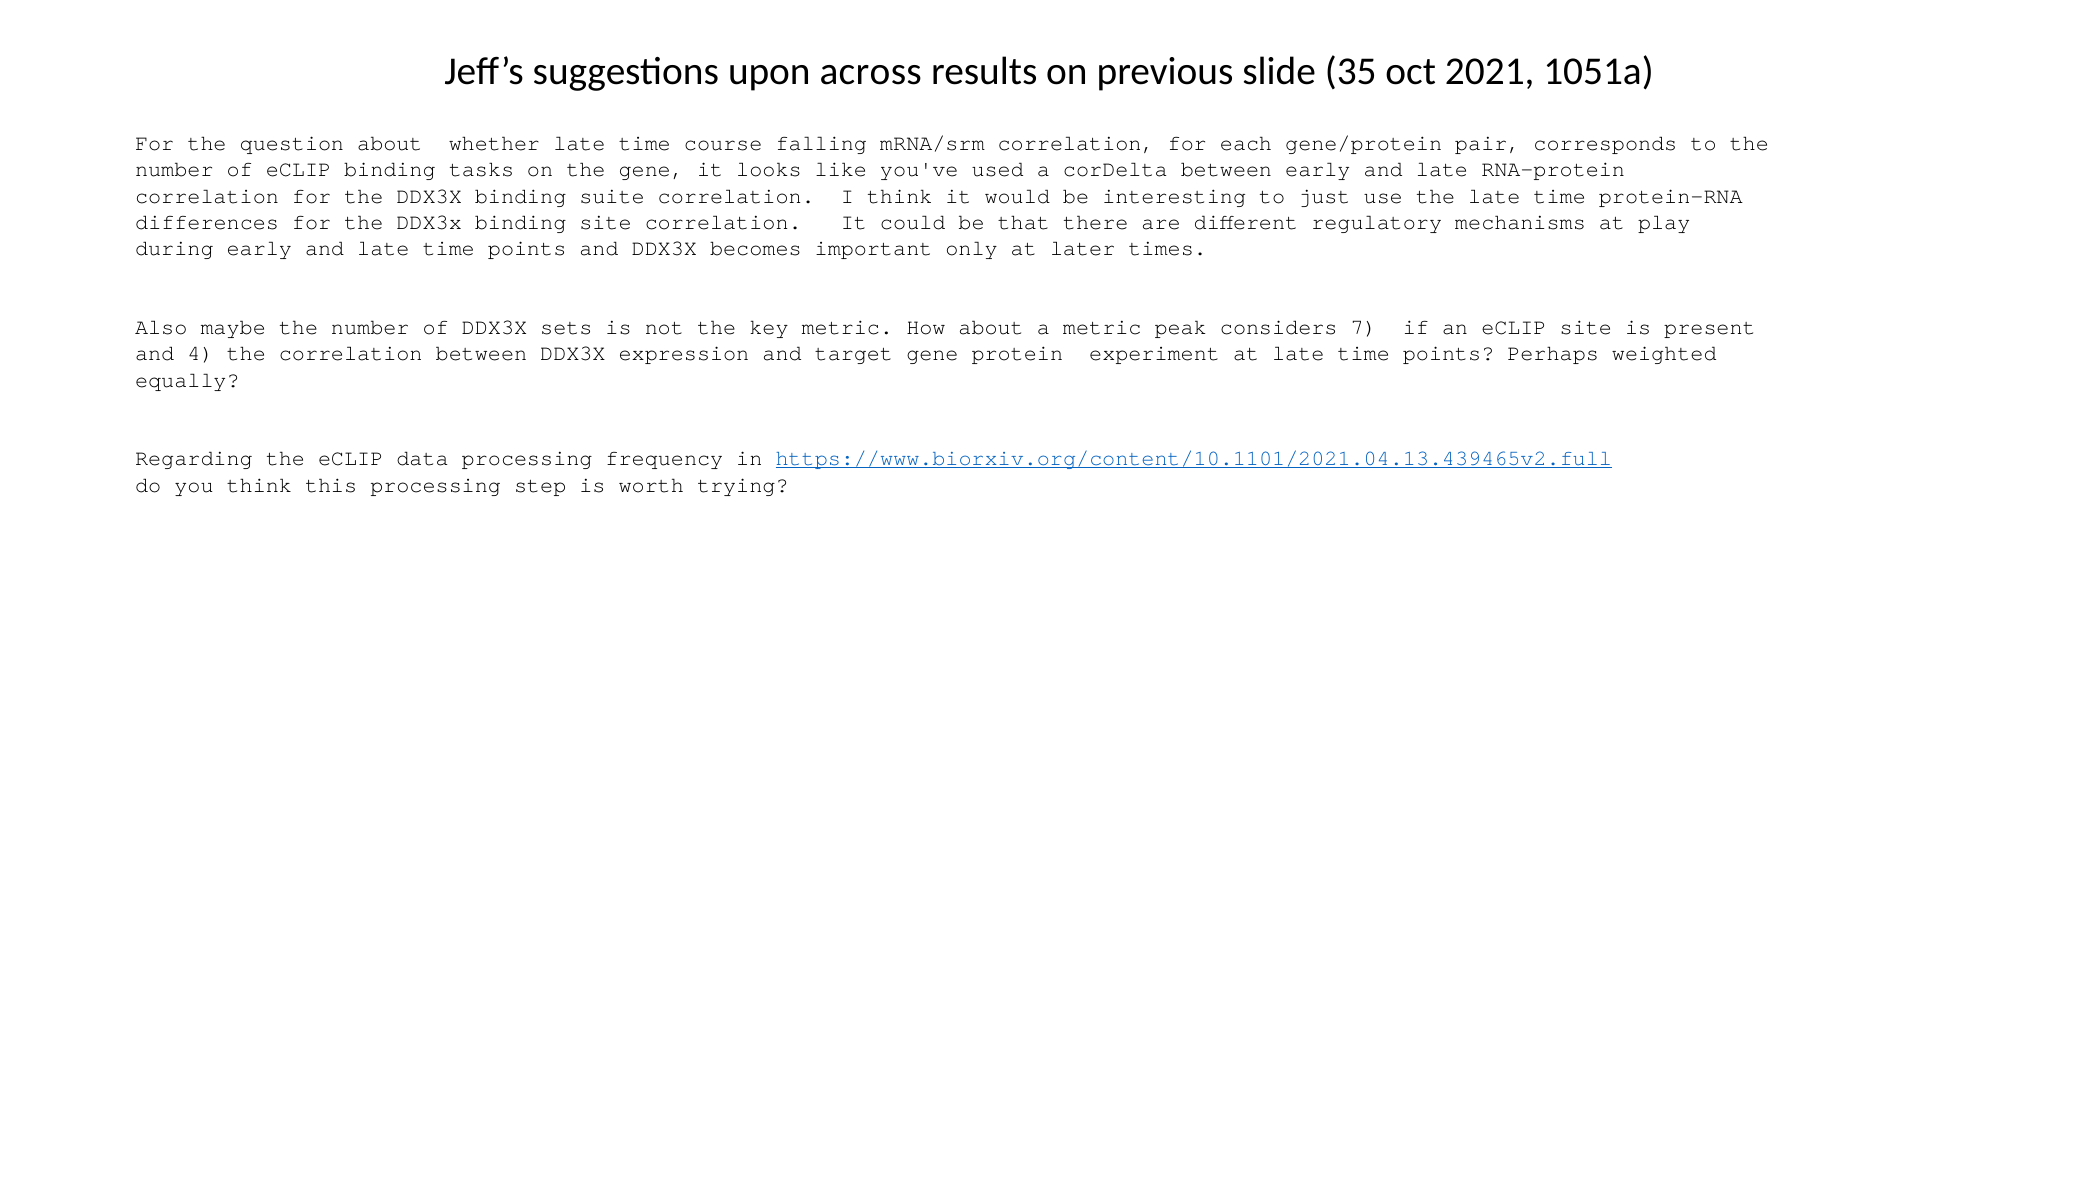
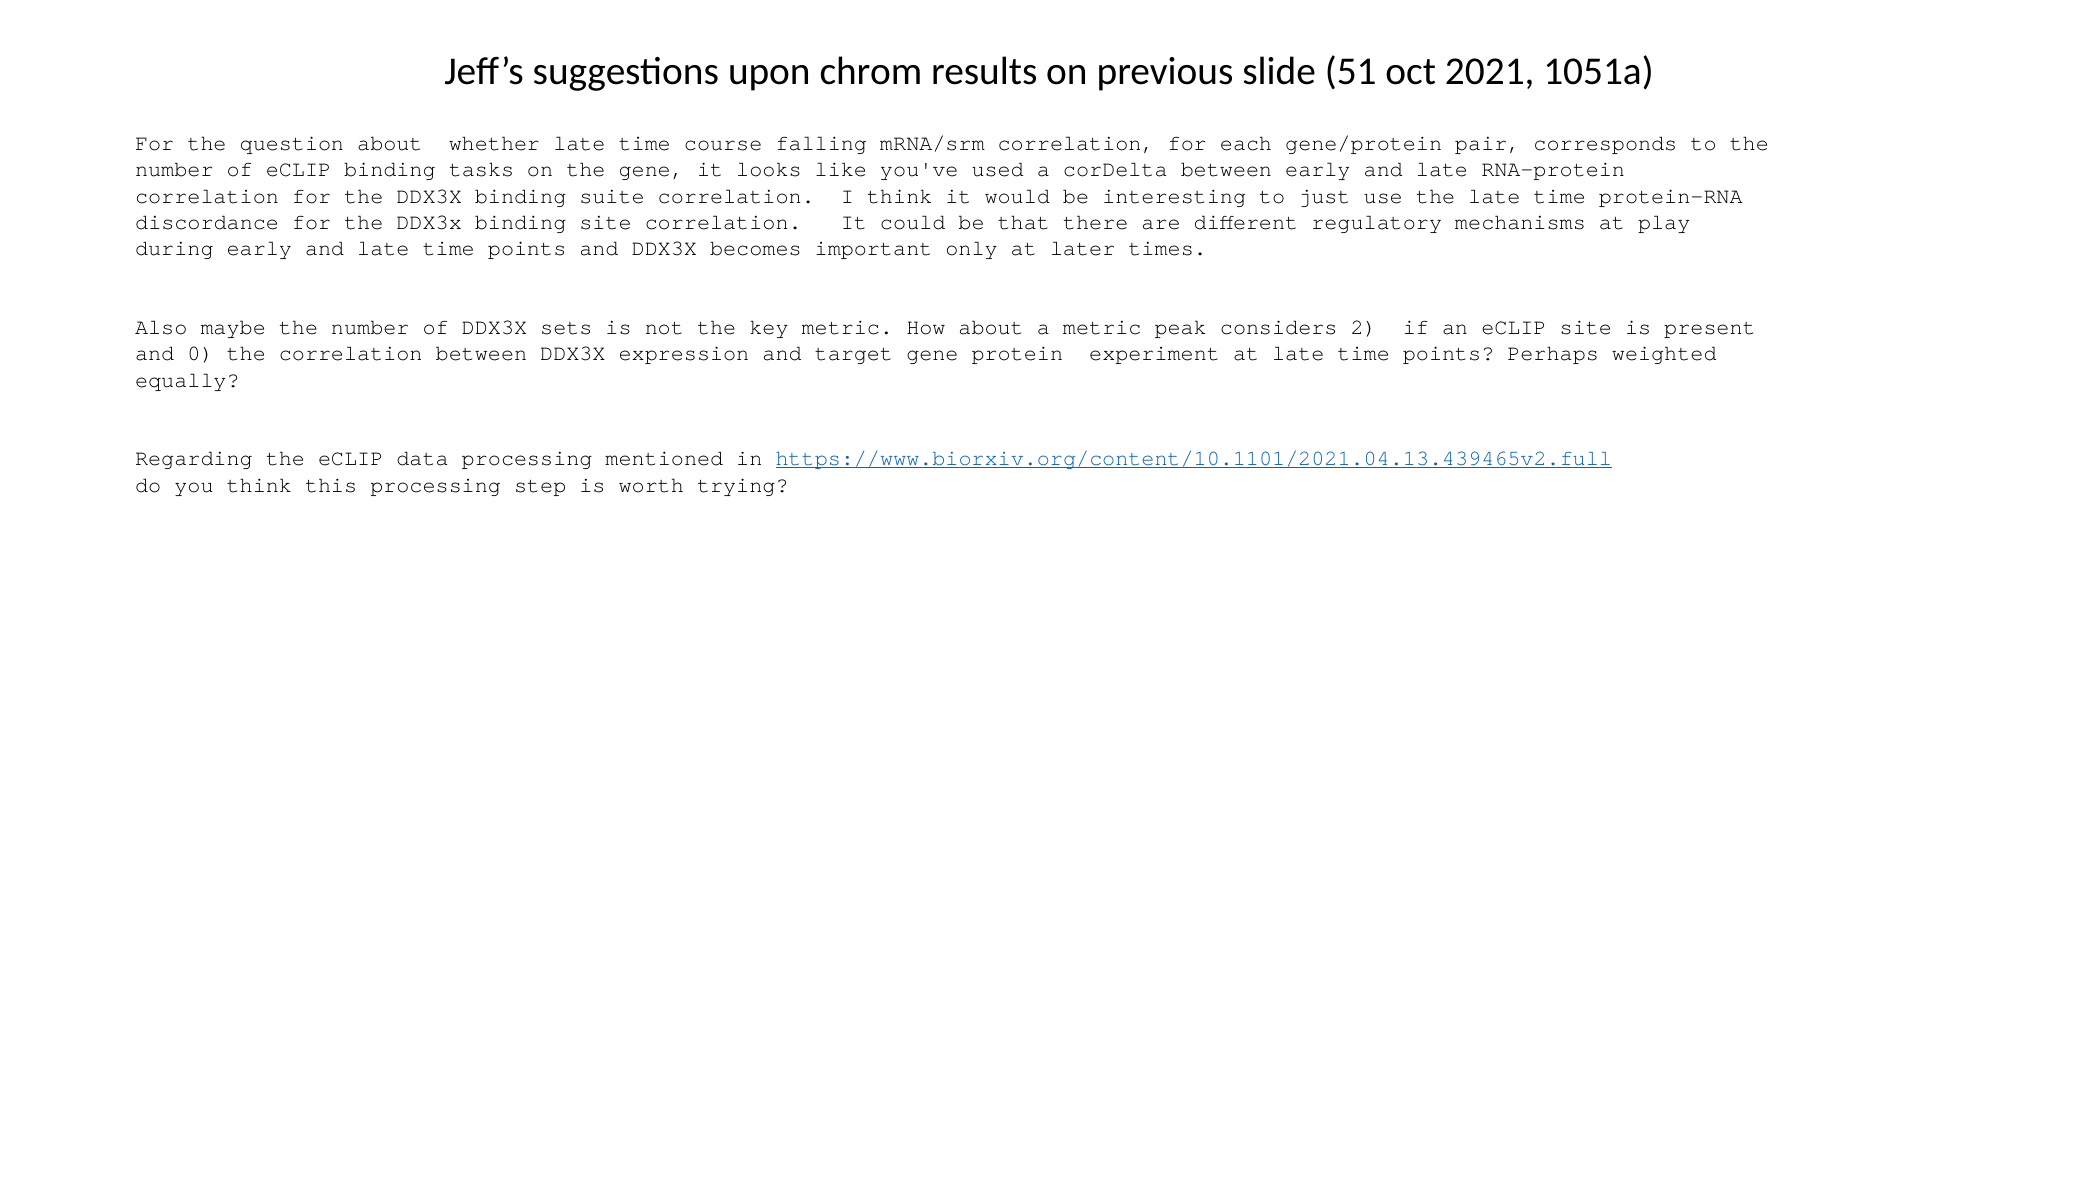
across: across -> chrom (871, 72)
35: 35 -> 51 (1351, 72)
differences: differences -> discordance (207, 222)
7: 7 -> 2 (1364, 327)
4: 4 -> 0 (201, 354)
frequency: frequency -> mentioned (664, 459)
